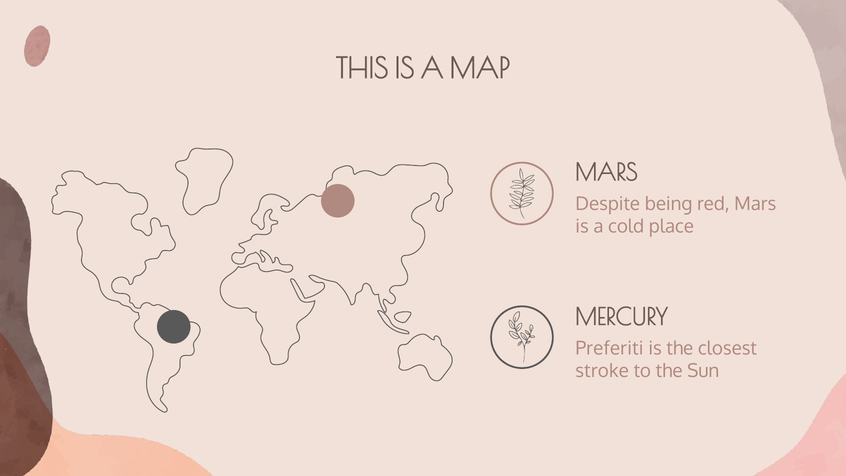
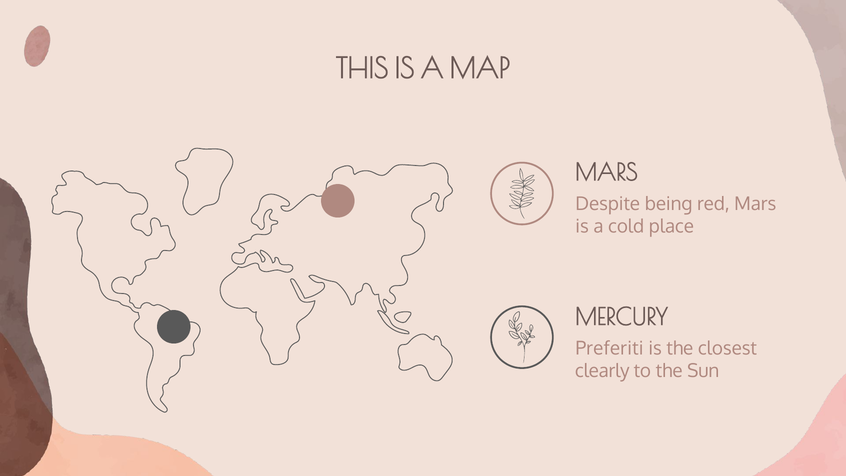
stroke: stroke -> clearly (602, 371)
